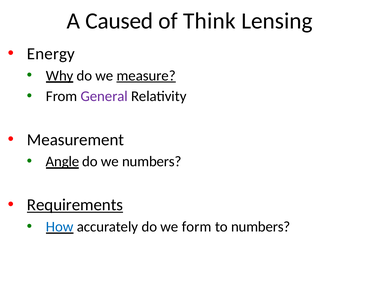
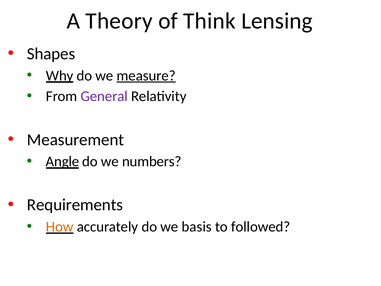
Caused: Caused -> Theory (119, 21)
Energy: Energy -> Shapes (51, 54)
Requirements underline: present -> none (75, 205)
How colour: blue -> orange (60, 227)
form: form -> basis (197, 227)
to numbers: numbers -> followed (261, 227)
